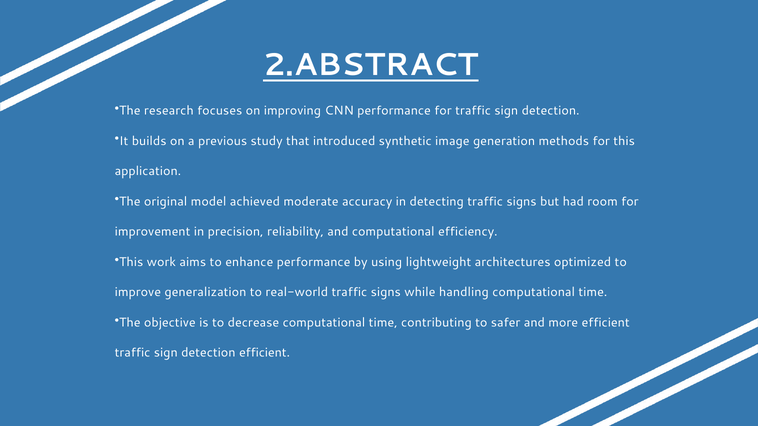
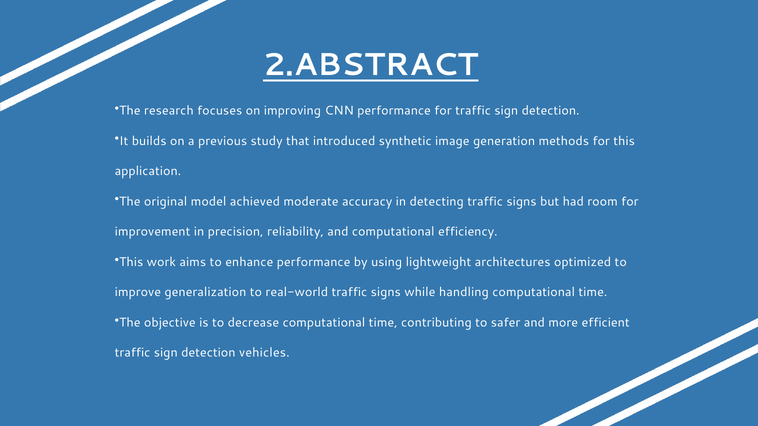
detection efficient: efficient -> vehicles (264, 353)
